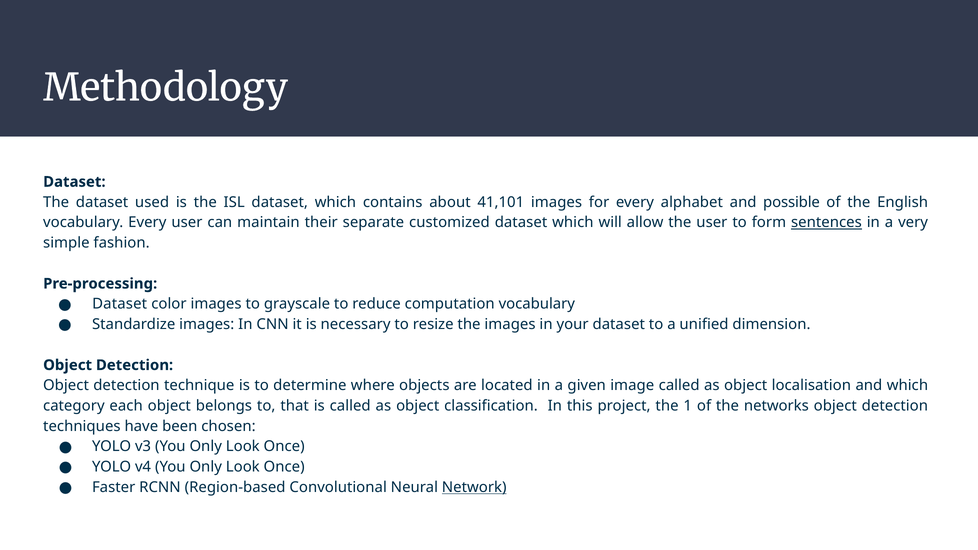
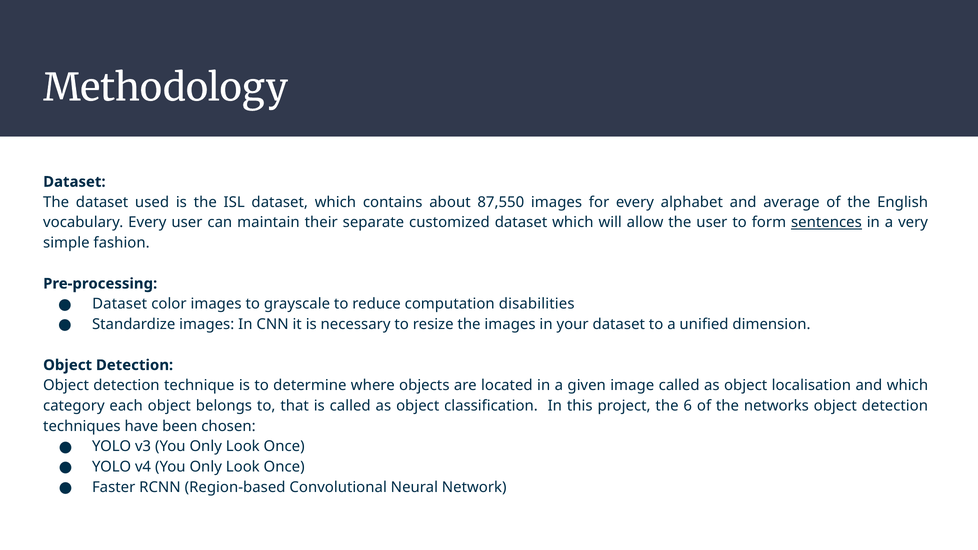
41,101: 41,101 -> 87,550 (501, 202)
possible: possible -> average (791, 202)
computation vocabulary: vocabulary -> disabilities (537, 304)
1: 1 -> 6 (688, 406)
Network underline: present -> none (474, 487)
